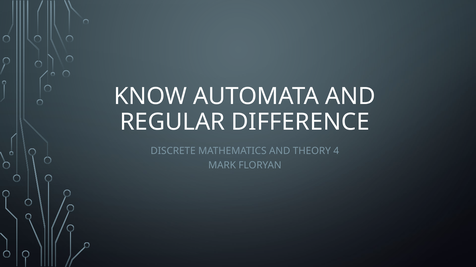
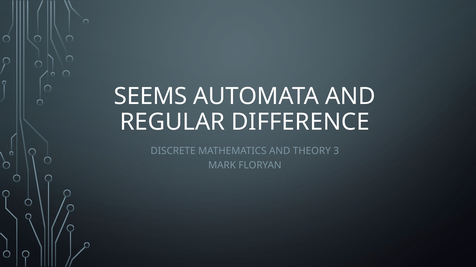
KNOW: KNOW -> SEEMS (151, 97)
4: 4 -> 3 (336, 151)
